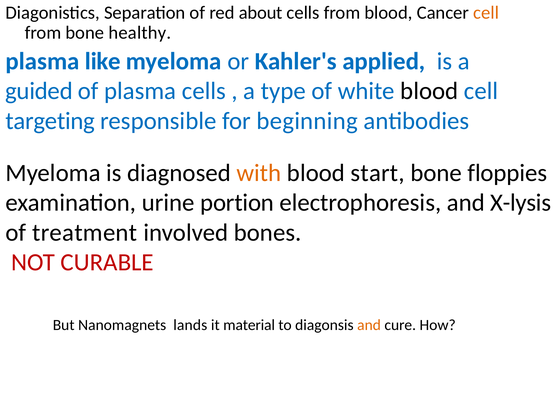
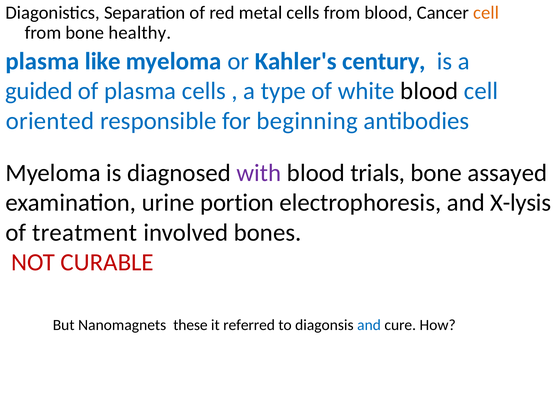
about: about -> metal (261, 13)
applied: applied -> century (384, 61)
targeting: targeting -> oriented (50, 121)
with colour: orange -> purple (259, 173)
start: start -> trials (378, 173)
floppies: floppies -> assayed (507, 173)
lands: lands -> these (190, 325)
material: material -> referred (249, 325)
and colour: orange -> blue (369, 325)
